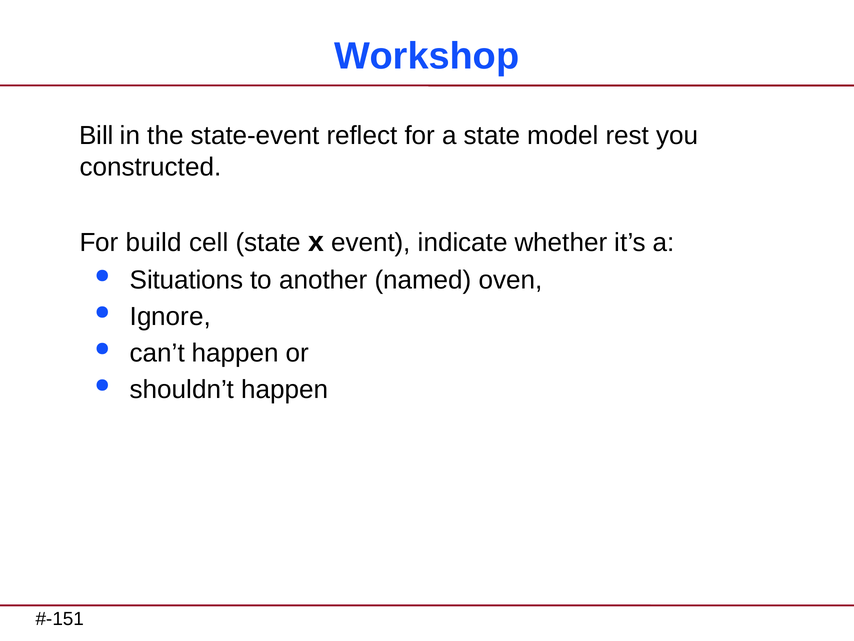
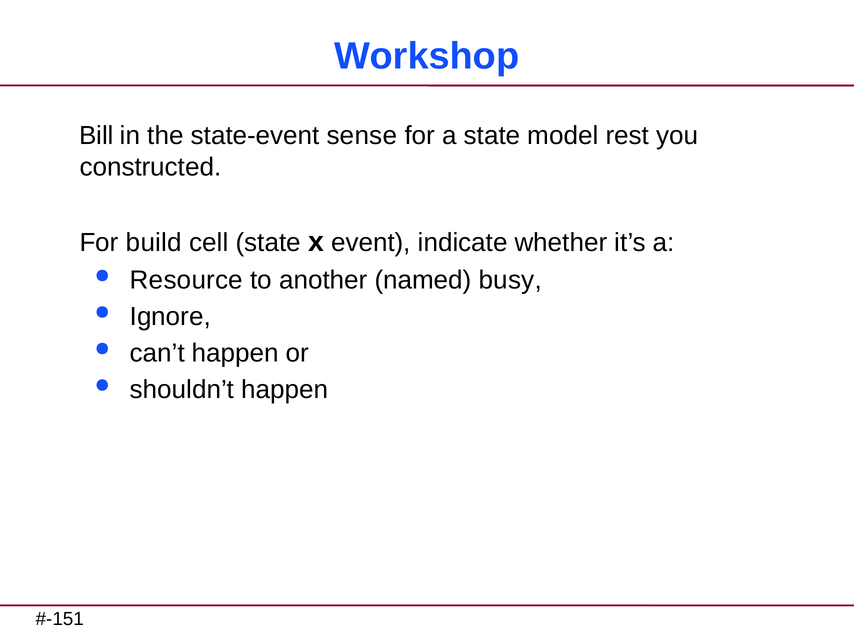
reflect: reflect -> sense (362, 135)
Situations: Situations -> Resource (186, 280)
oven: oven -> busy (510, 280)
